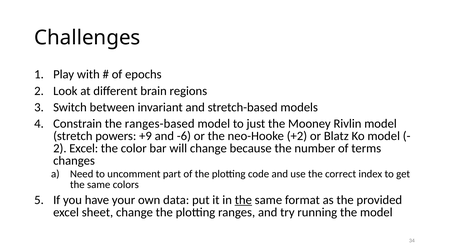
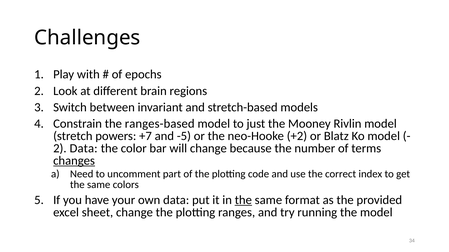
+9: +9 -> +7 (145, 136)
-6: -6 -> -5 (184, 136)
Excel: Excel -> Data (84, 149)
changes underline: none -> present (74, 161)
